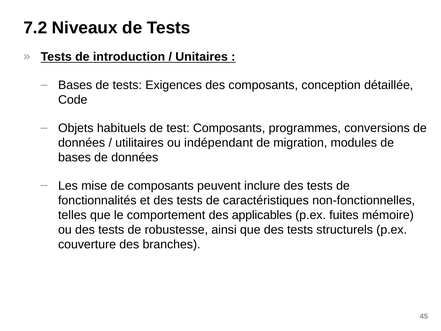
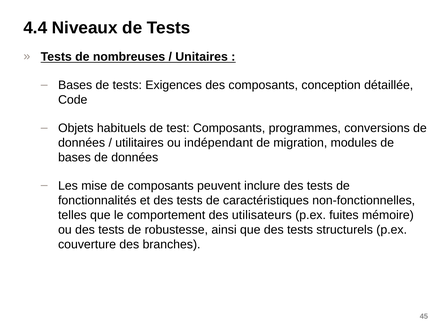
7.2: 7.2 -> 4.4 (35, 28)
introduction: introduction -> nombreuses (129, 57)
applicables: applicables -> utilisateurs (262, 215)
